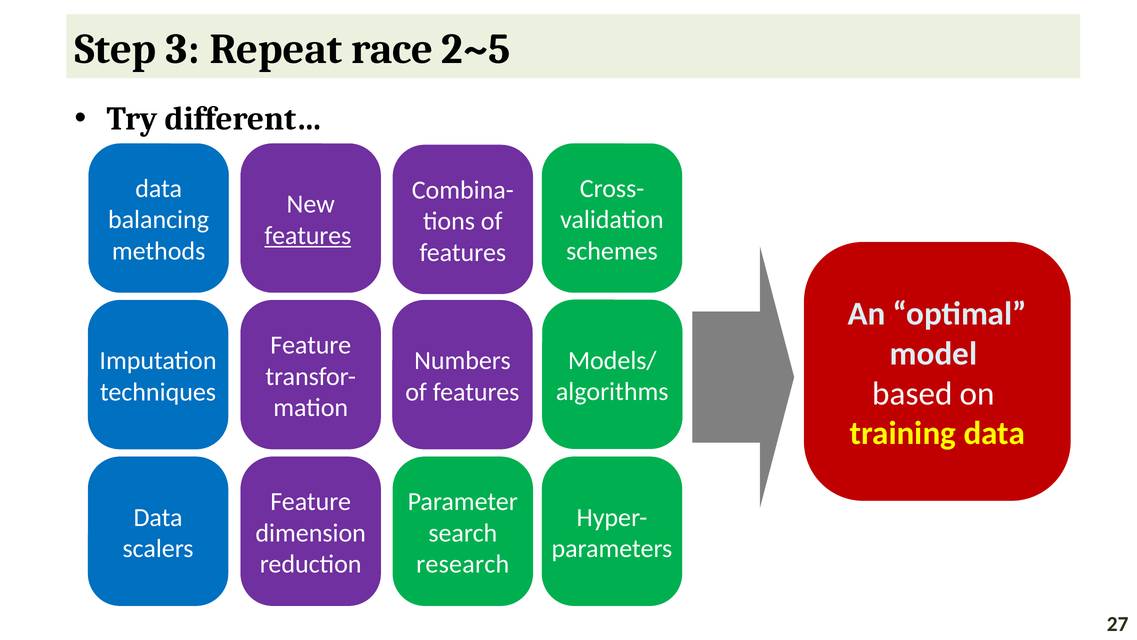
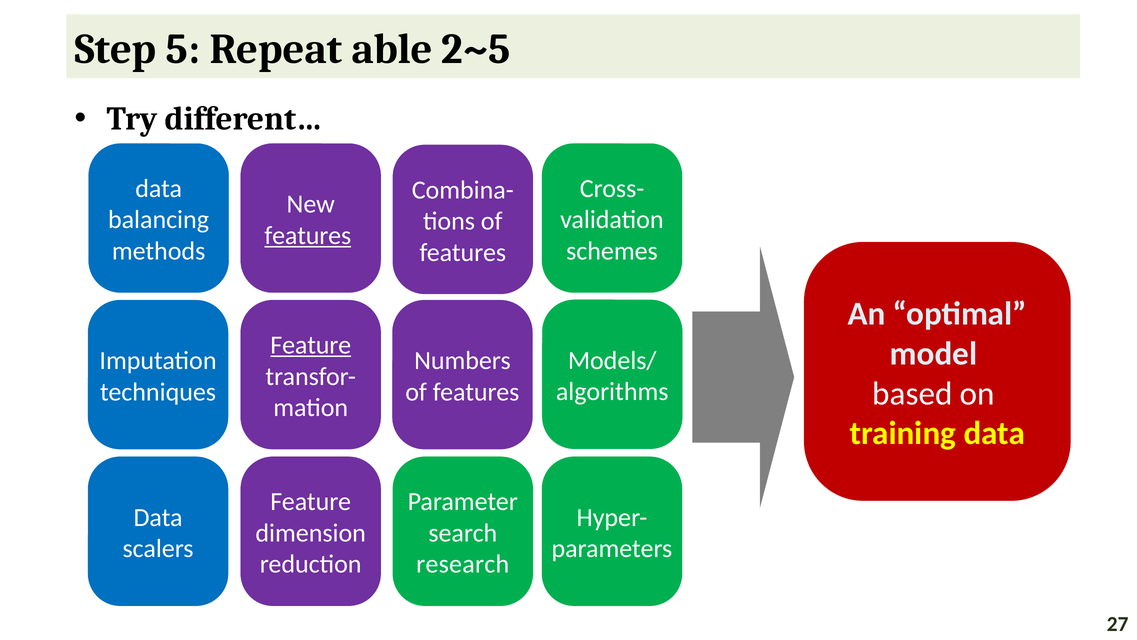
3: 3 -> 5 (183, 49)
race: race -> able (392, 49)
Feature underline: none -> present (311, 345)
